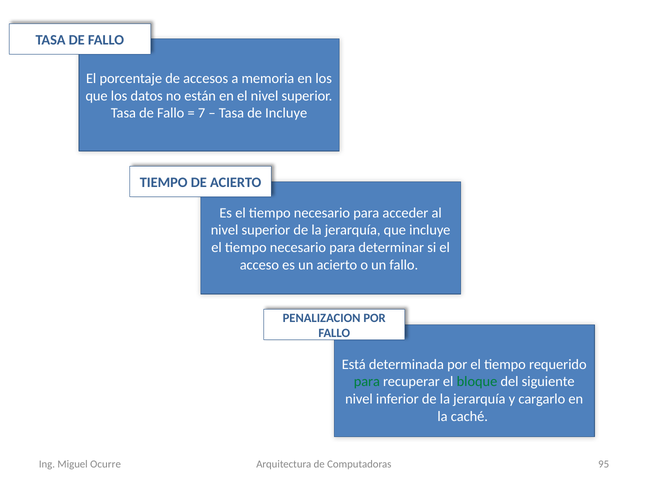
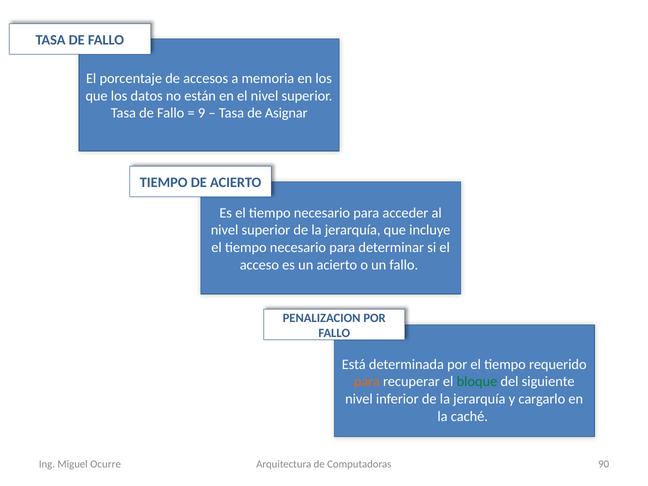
7: 7 -> 9 (202, 113)
de Incluye: Incluye -> Asignar (286, 113)
para colour: green -> orange (367, 382)
95: 95 -> 90 (604, 464)
